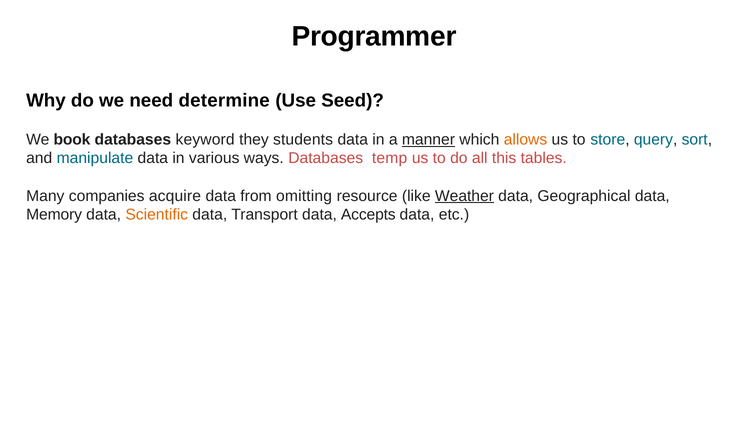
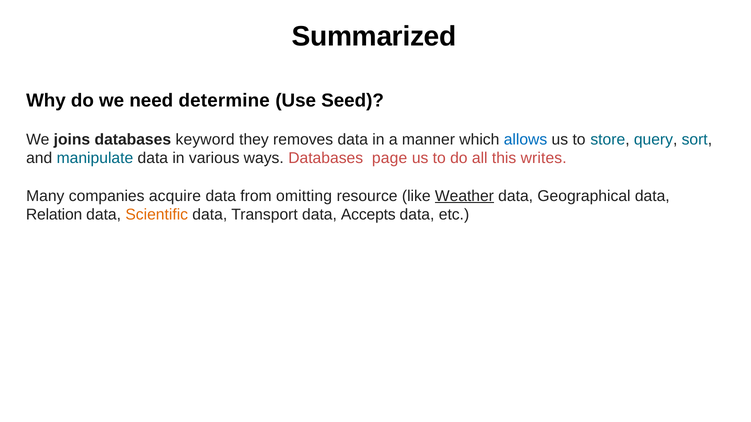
Programmer: Programmer -> Summarized (374, 36)
book: book -> joins (72, 140)
students: students -> removes (303, 140)
manner underline: present -> none (428, 140)
allows colour: orange -> blue (526, 140)
temp: temp -> page (390, 158)
tables: tables -> writes (544, 158)
Memory: Memory -> Relation (54, 215)
